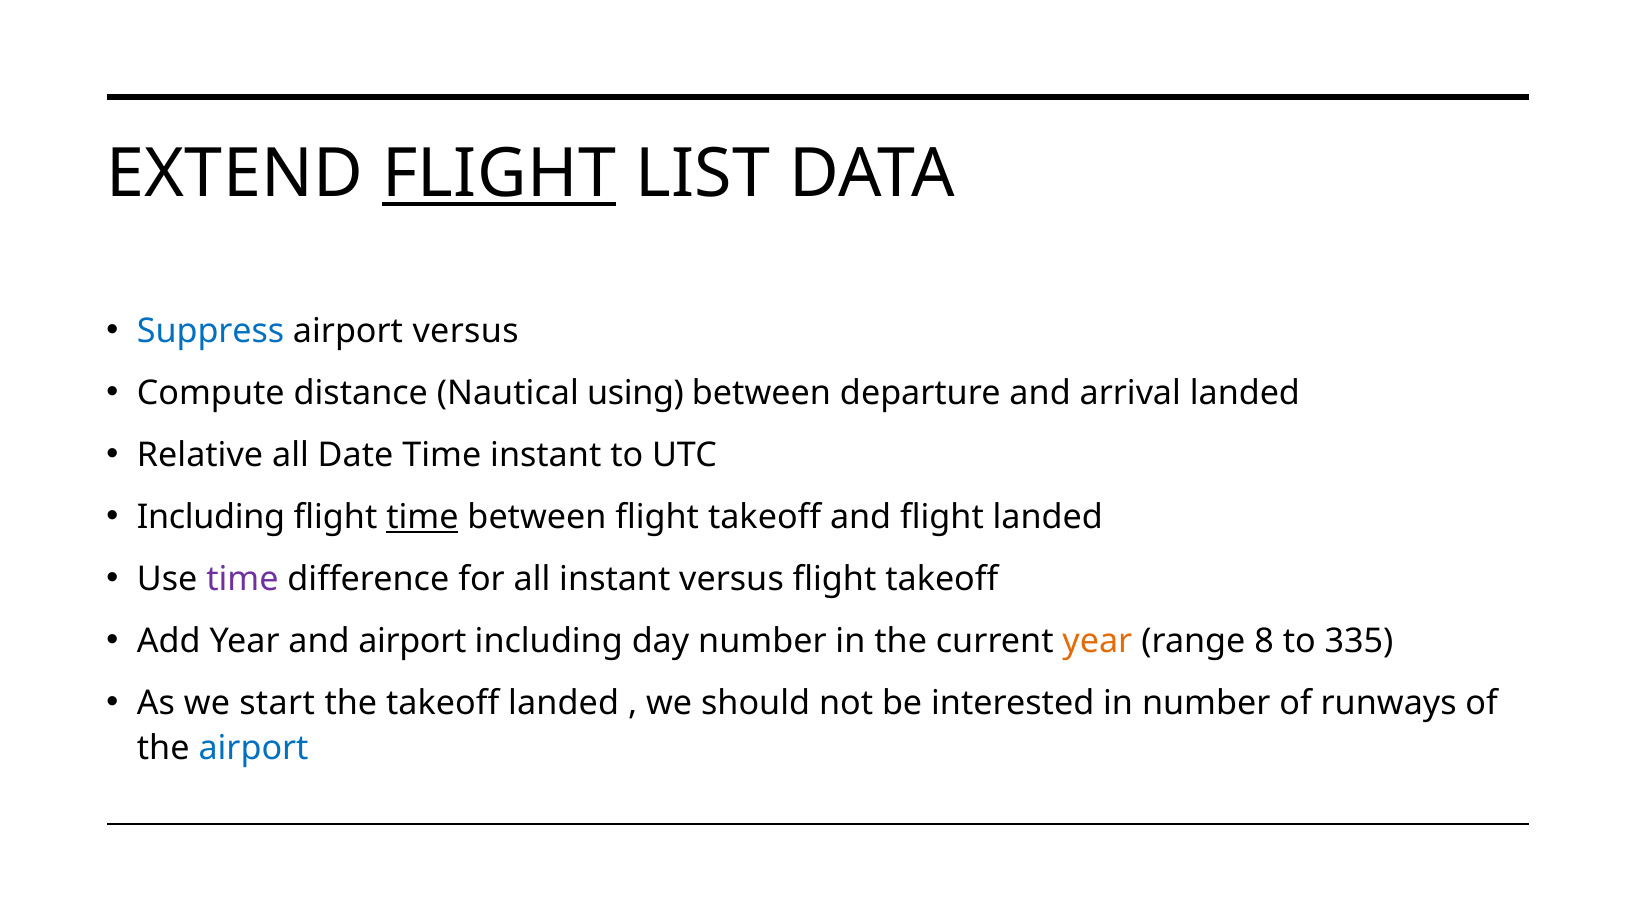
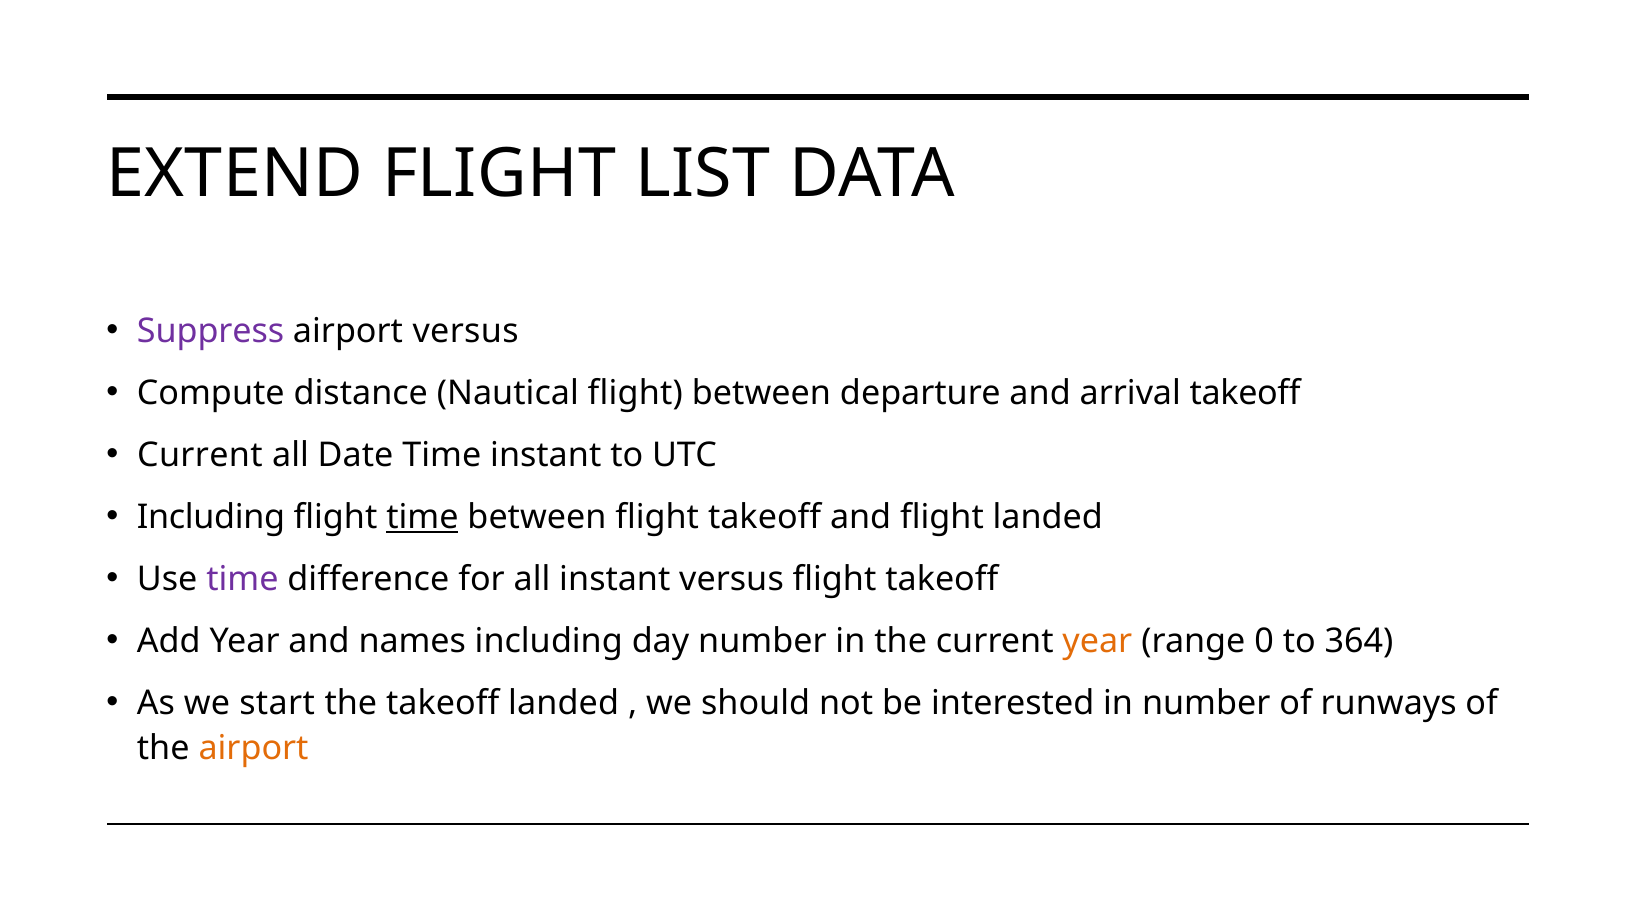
FLIGHT underline: present -> none (499, 175)
Suppress colour: blue -> purple (211, 331)
Nautical using: using -> flight (635, 393)
arrival landed: landed -> takeoff (1245, 393)
Relative: Relative -> Current (200, 455)
and airport: airport -> names (412, 641)
8: 8 -> 0 (1264, 641)
335: 335 -> 364 (1359, 641)
airport colour: blue -> orange (254, 748)
